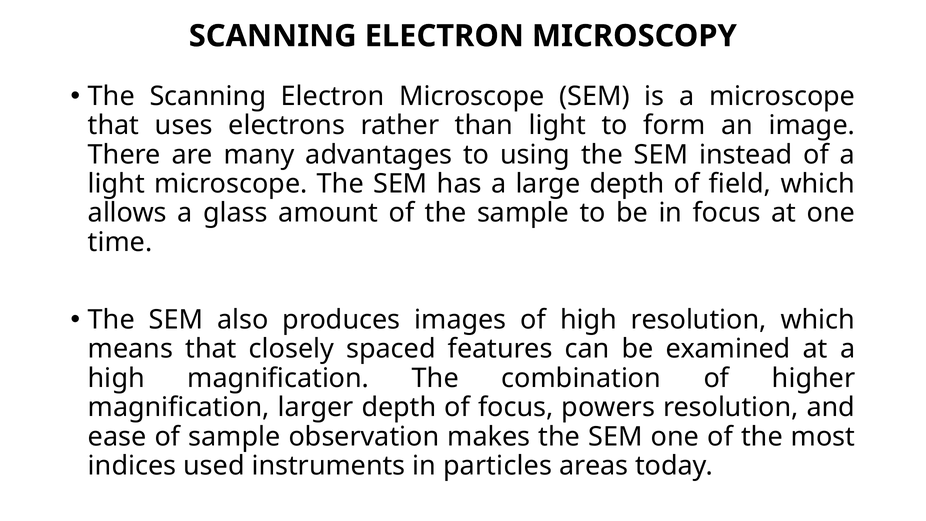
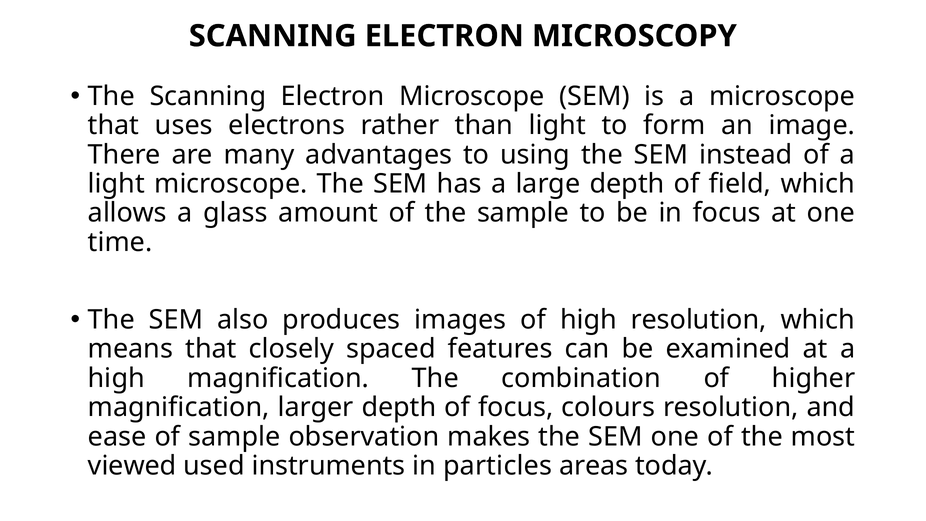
powers: powers -> colours (608, 407)
indices: indices -> viewed (132, 466)
